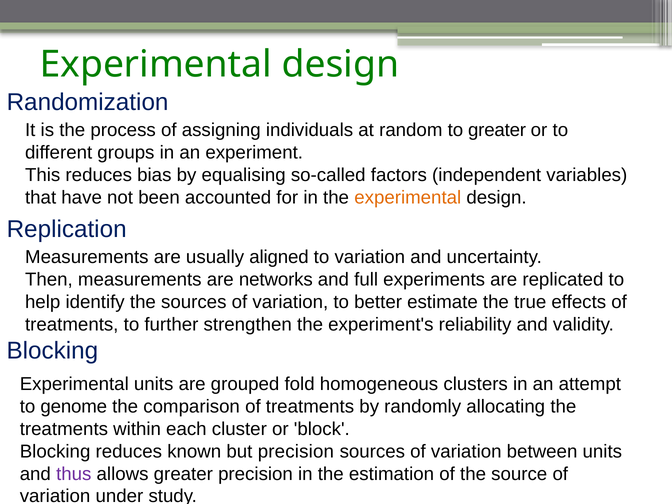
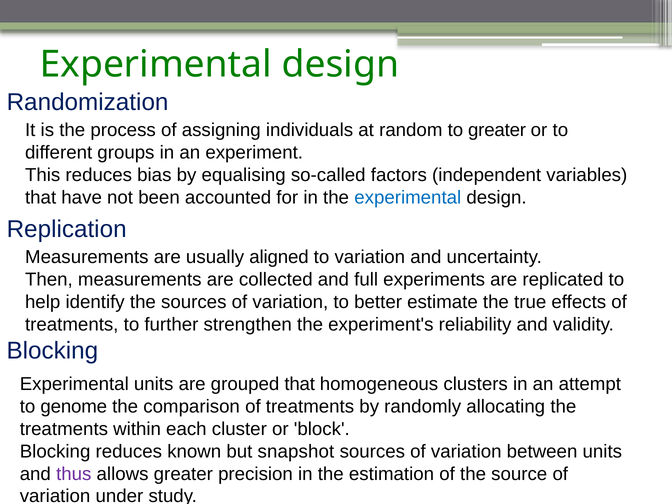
experimental colour: orange -> blue (408, 198)
networks: networks -> collected (276, 280)
grouped fold: fold -> that (300, 384)
but precision: precision -> snapshot (296, 451)
